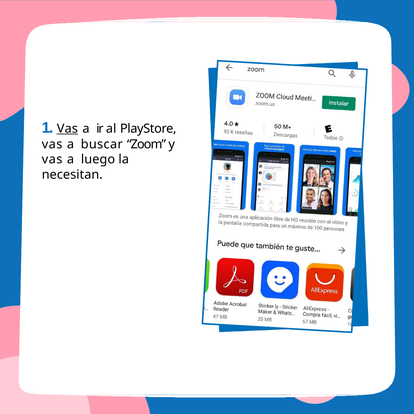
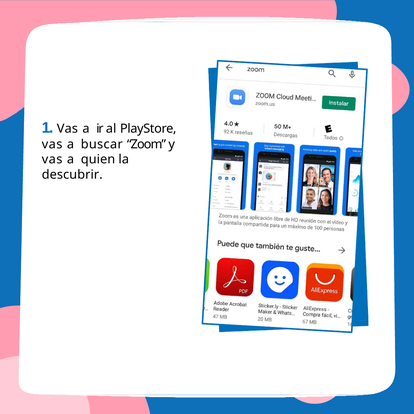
Vas underline: present -> none (67, 129)
luego: luego -> quien (98, 159)
necesitan: necesitan -> descubrir (72, 175)
